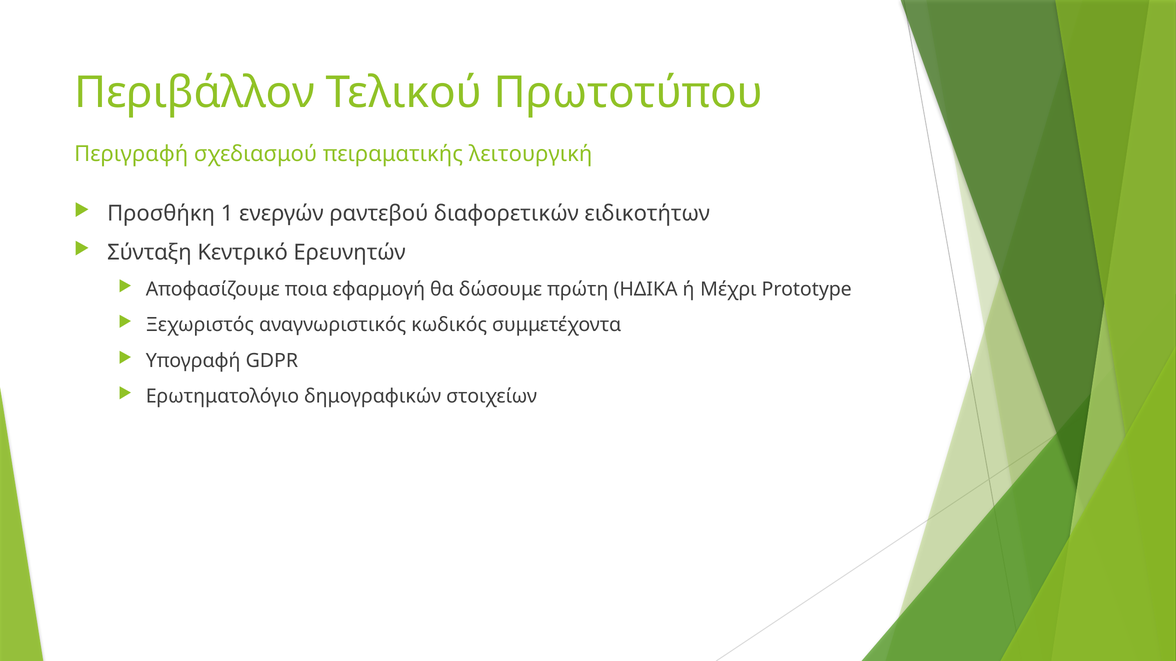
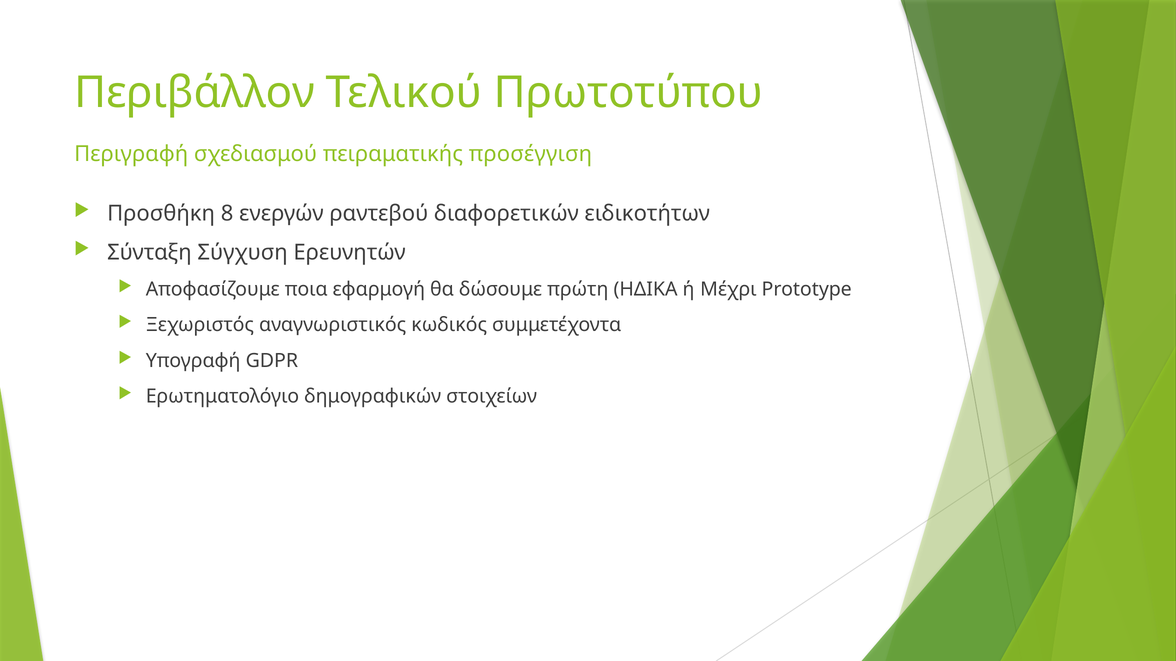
λειτουργική: λειτουργική -> προσέγγιση (530, 154)
1: 1 -> 8 (227, 214)
Κεντρικό: Κεντρικό -> Σύγχυση (243, 252)
